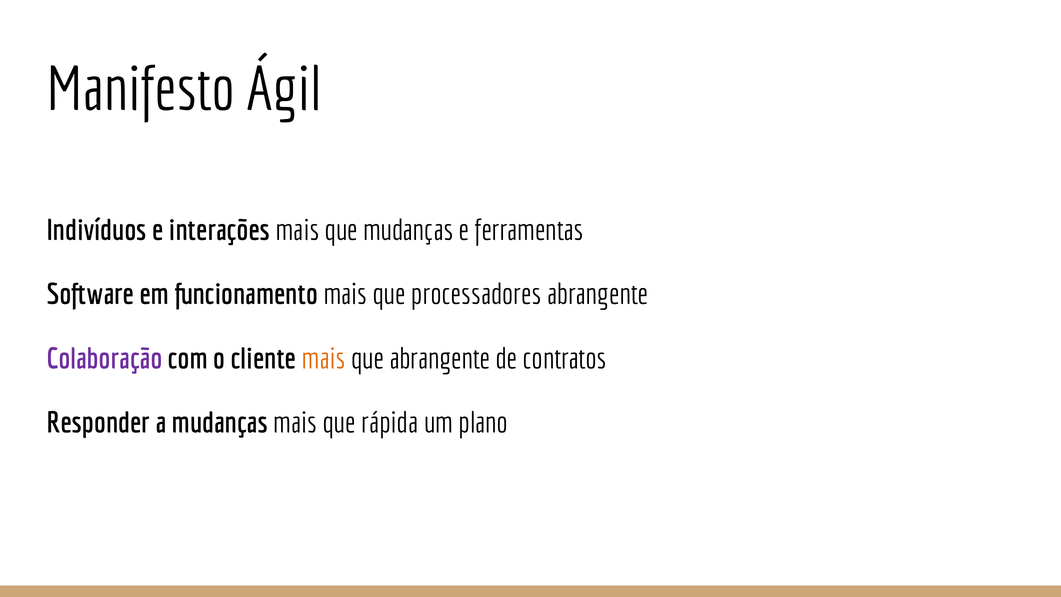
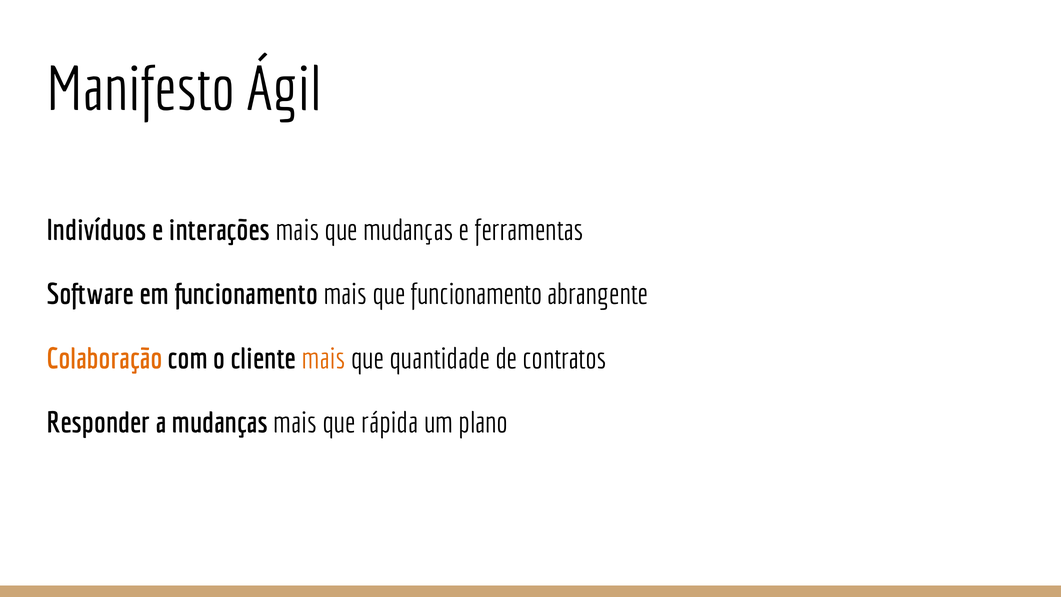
que processadores: processadores -> funcionamento (477, 295)
Colaboração colour: purple -> orange (105, 359)
que abrangente: abrangente -> quantidade (440, 359)
